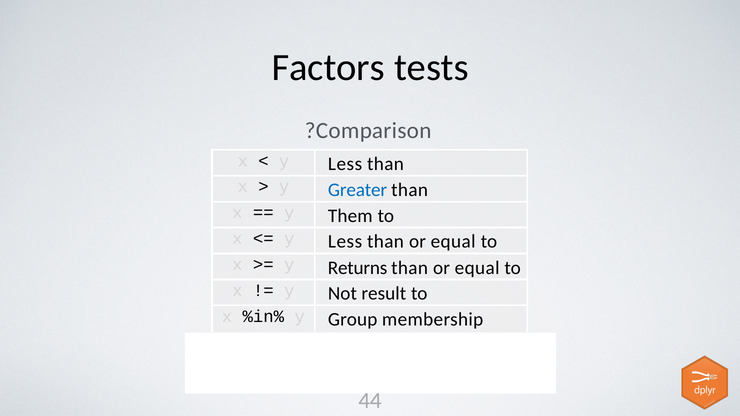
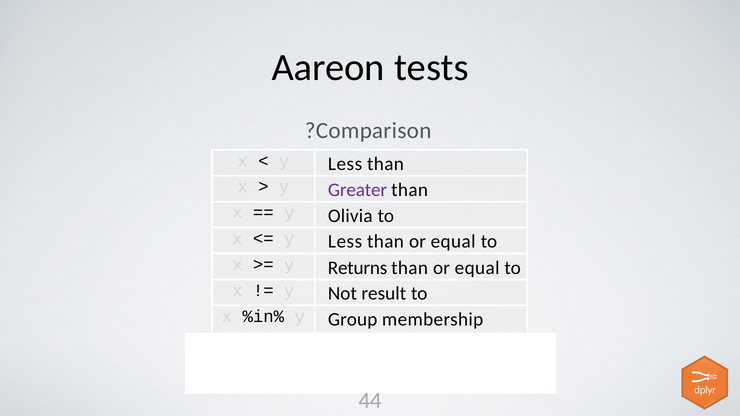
Factors: Factors -> Aareon (328, 68)
Greater colour: blue -> purple (358, 190)
Them: Them -> Olivia (350, 216)
